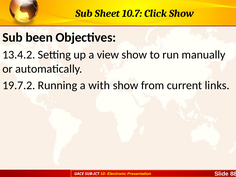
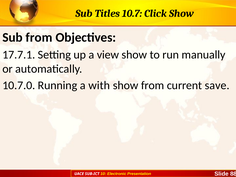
Sheet: Sheet -> Titles (107, 14)
Sub been: been -> from (39, 37)
13.4.2: 13.4.2 -> 17.7.1 (19, 55)
19.7.2: 19.7.2 -> 10.7.0 (19, 85)
links: links -> save (217, 85)
